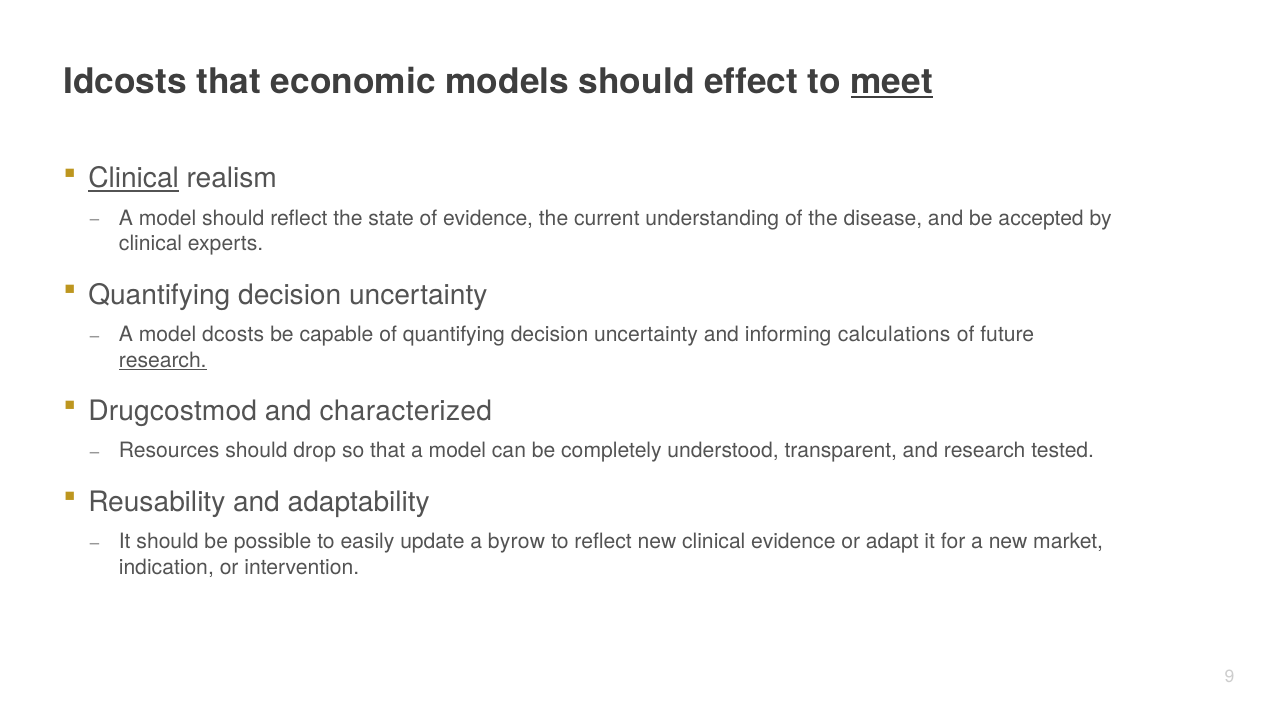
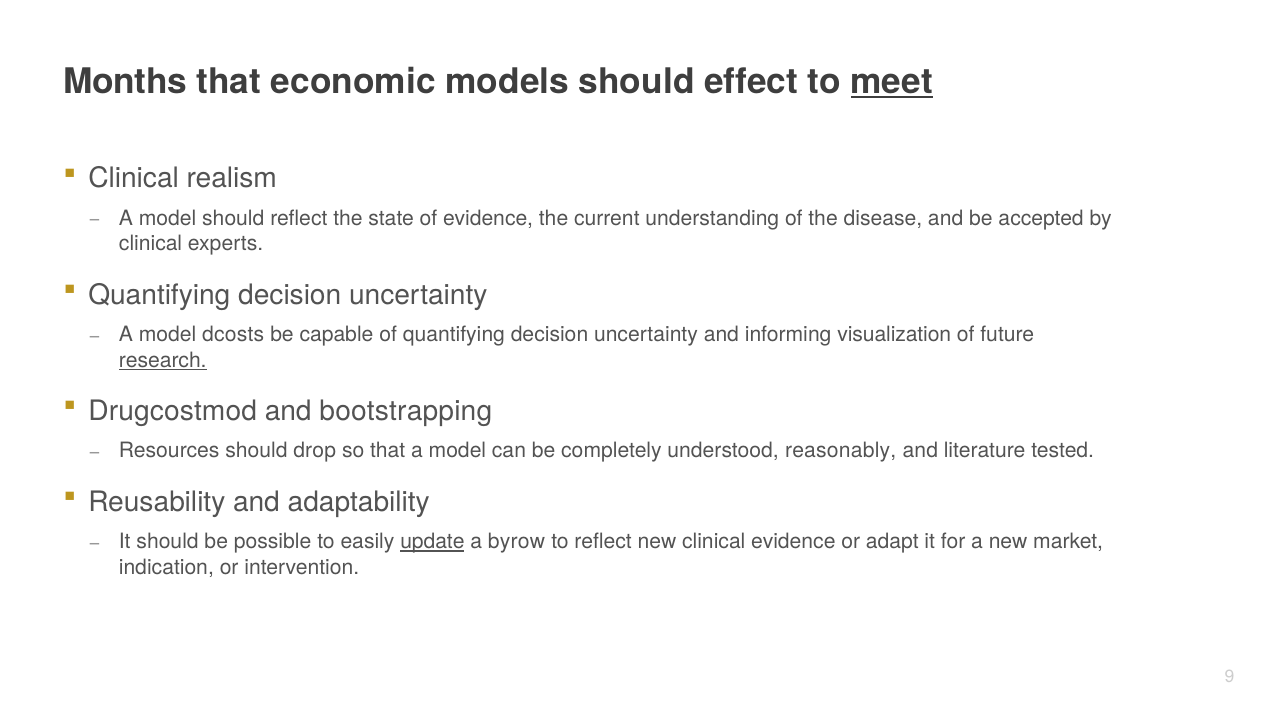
Idcosts: Idcosts -> Months (125, 82)
Clinical underline: present -> none (134, 179)
calculations: calculations -> visualization (894, 335)
characterized: characterized -> bootstrapping (406, 411)
transparent: transparent -> reasonably (841, 451)
and research: research -> literature (985, 451)
update underline: none -> present (432, 542)
